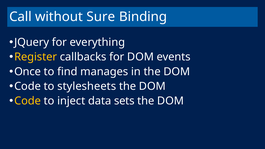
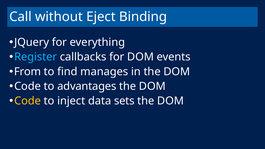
Sure: Sure -> Eject (101, 17)
Register colour: yellow -> light blue (36, 57)
Once: Once -> From (28, 72)
stylesheets: stylesheets -> advantages (87, 86)
